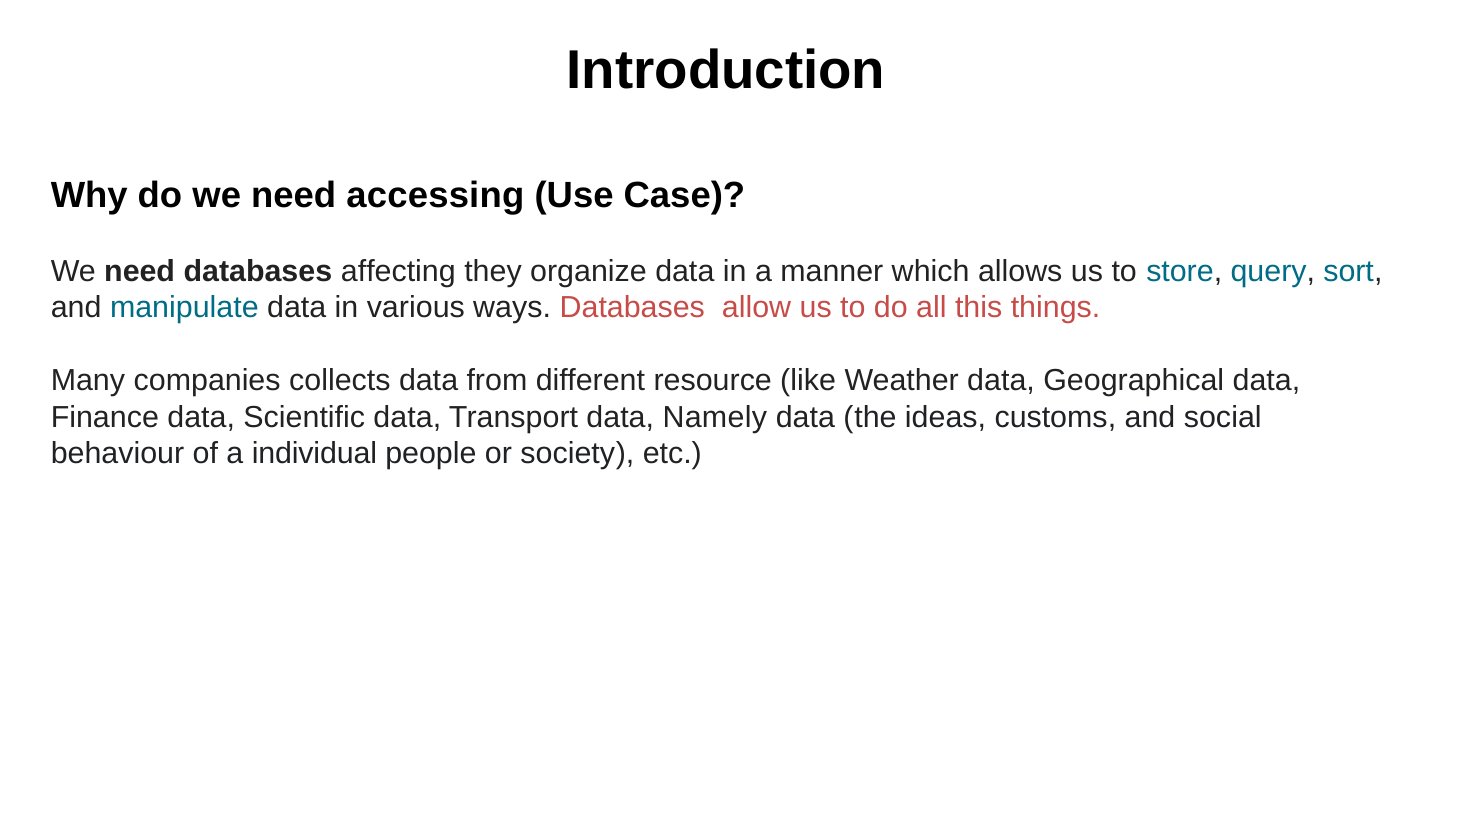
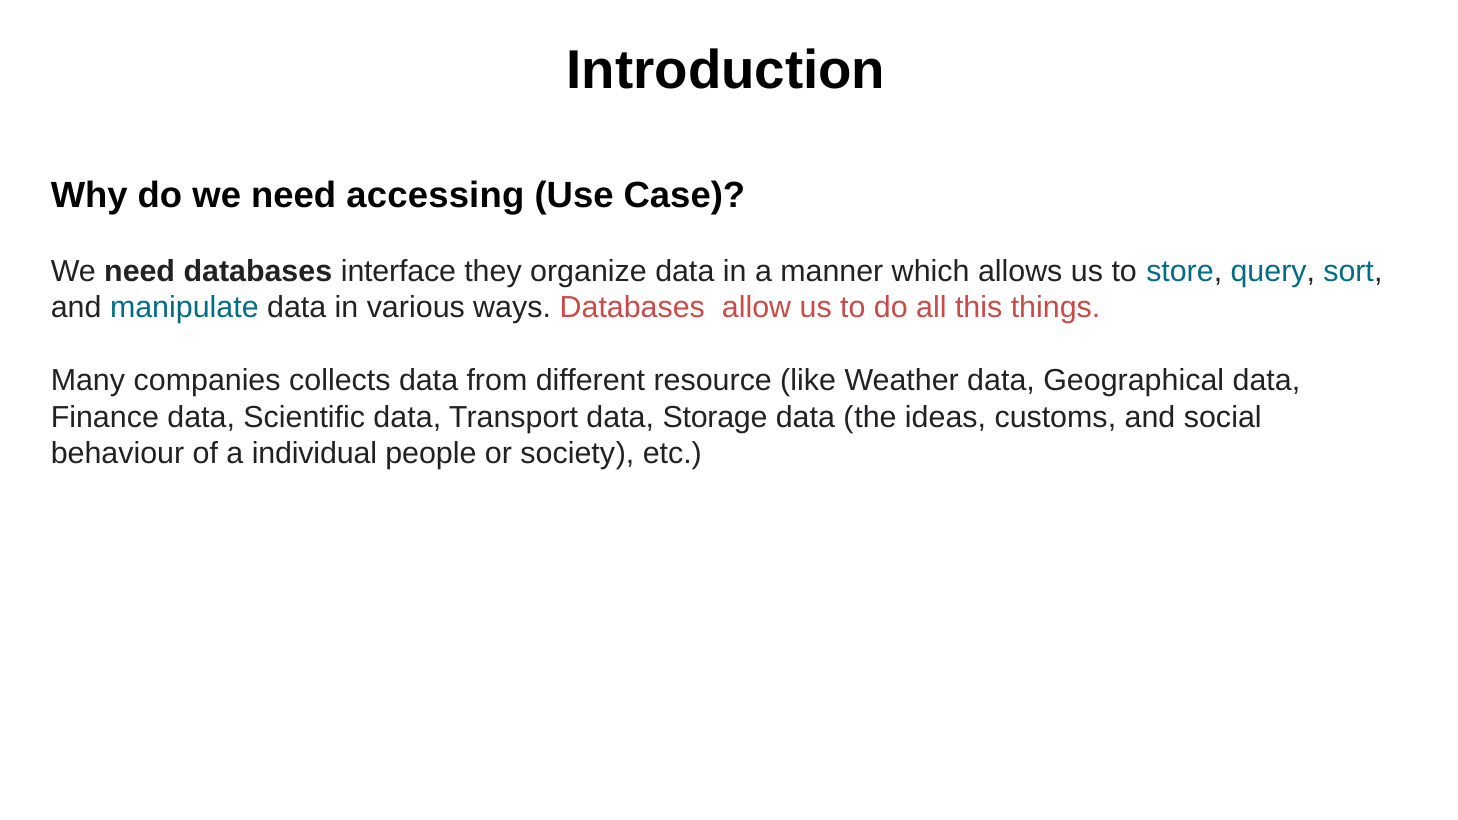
affecting: affecting -> interface (398, 271)
Namely: Namely -> Storage (715, 417)
